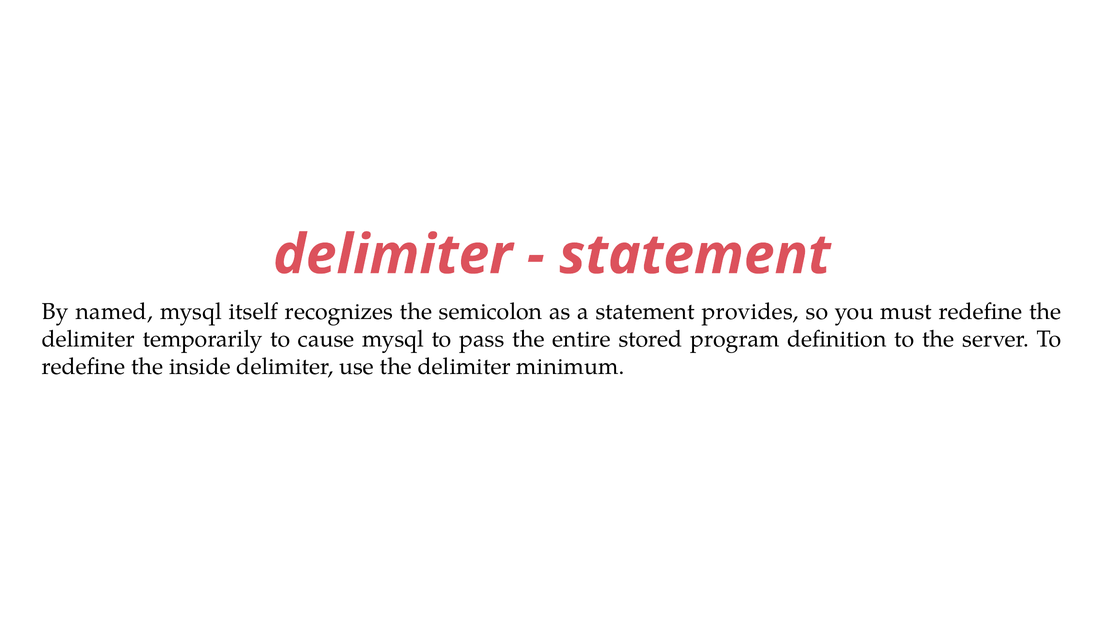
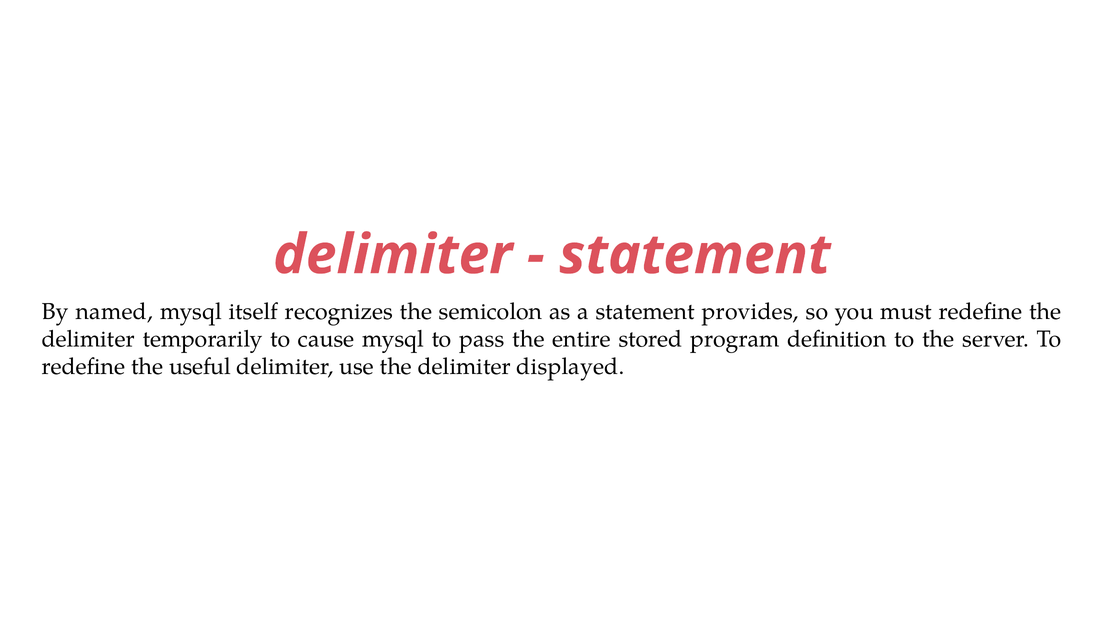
inside: inside -> useful (200, 367)
minimum: minimum -> displayed (570, 367)
